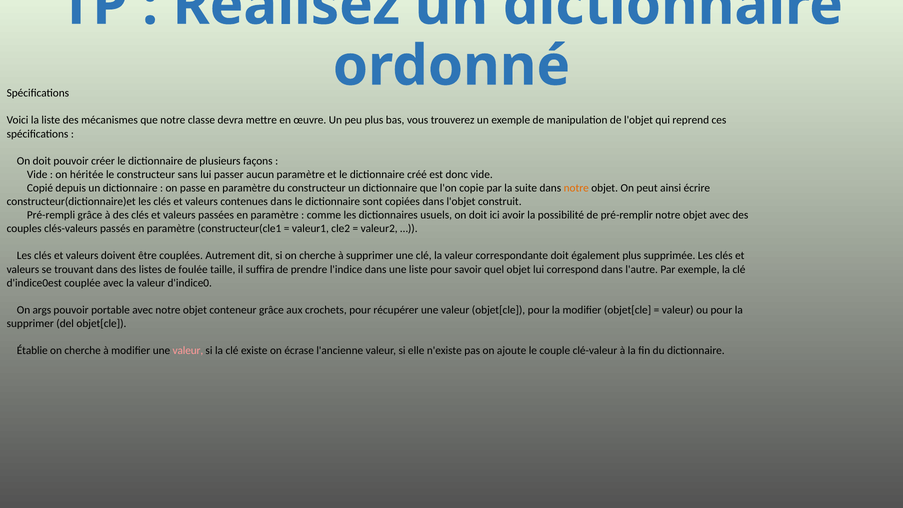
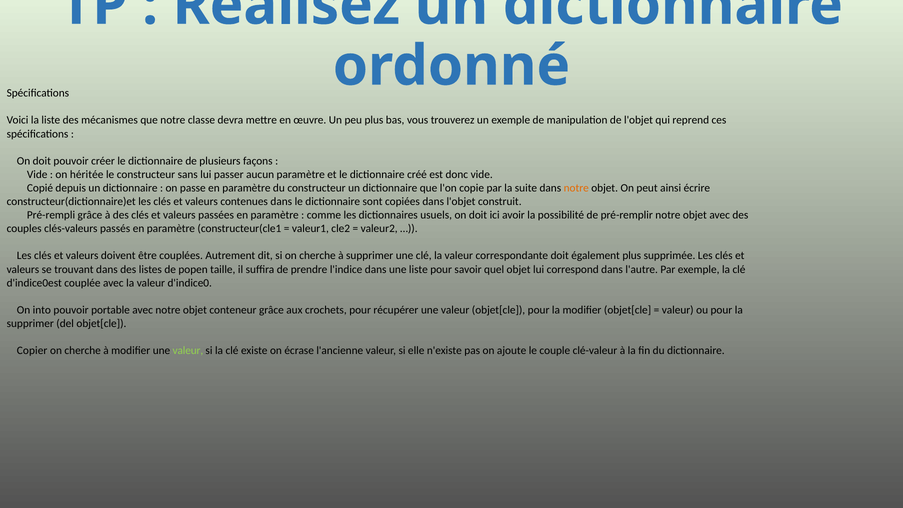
foulée: foulée -> popen (193, 269)
args: args -> into (42, 310)
Établie: Établie -> Copier (32, 351)
valeur colour: pink -> light green (188, 351)
